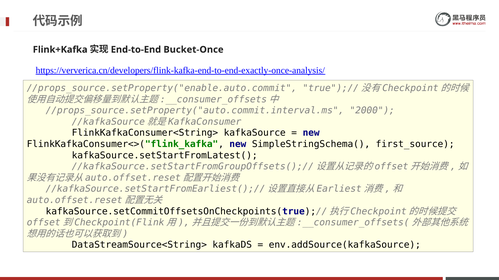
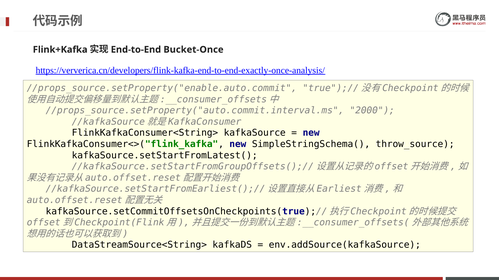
first_source: first_source -> throw_source (415, 144)
